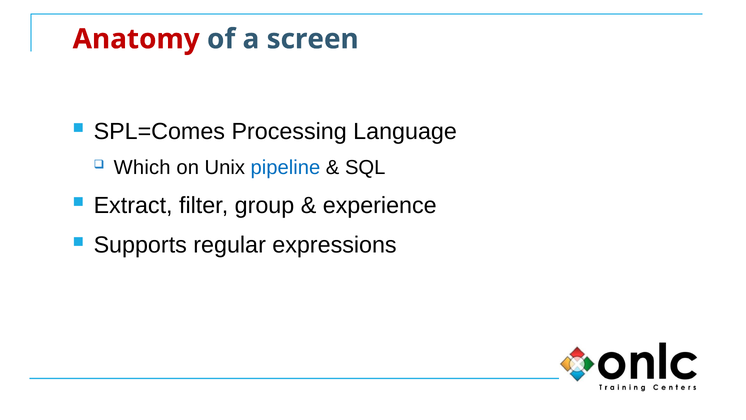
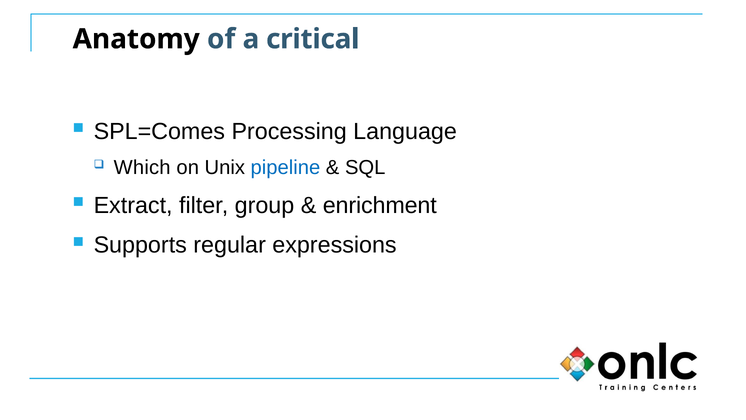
Anatomy colour: red -> black (136, 39)
screen: screen -> critical (313, 39)
experience: experience -> enrichment (380, 205)
